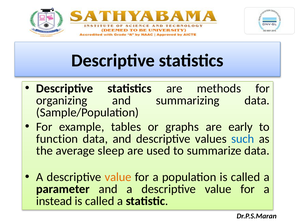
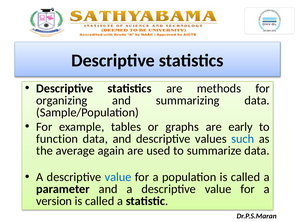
sleep: sleep -> again (111, 150)
value colour: orange -> blue (118, 176)
instead: instead -> version (54, 200)
